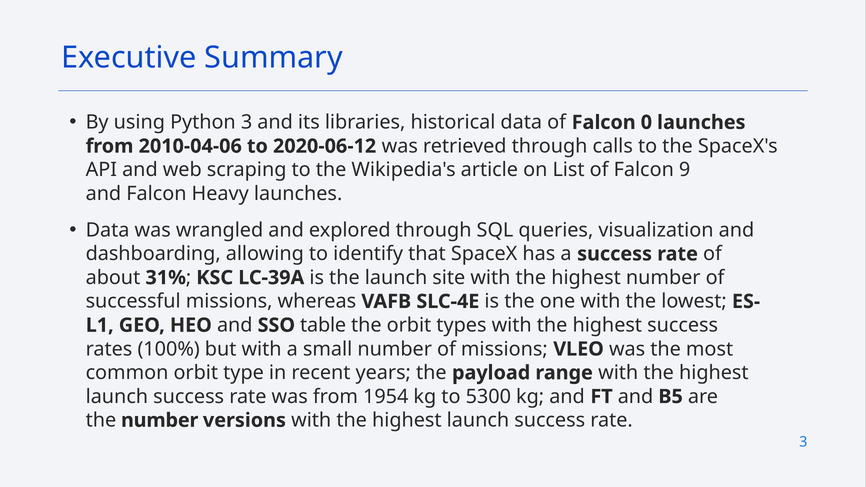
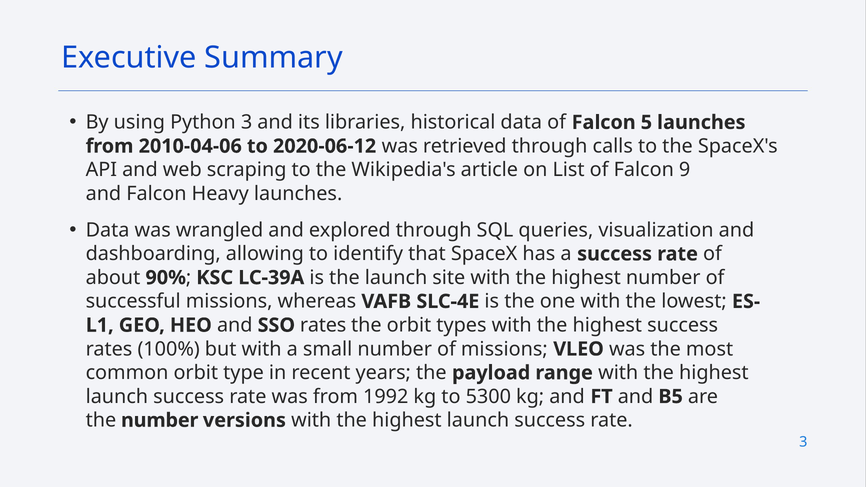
0: 0 -> 5 (646, 122)
31%: 31% -> 90% (166, 278)
SSO table: table -> rates (323, 325)
1954: 1954 -> 1992 (386, 397)
